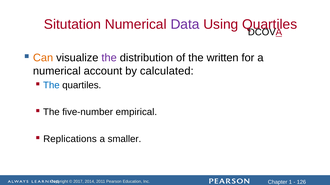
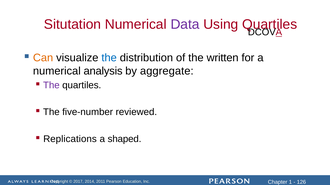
the colour: purple -> blue (109, 58)
account: account -> analysis (103, 71)
calculated: calculated -> aggregate (167, 71)
The colour: blue -> purple (51, 85)
empirical: empirical -> reviewed (136, 112)
smaller: smaller -> shaped (125, 139)
